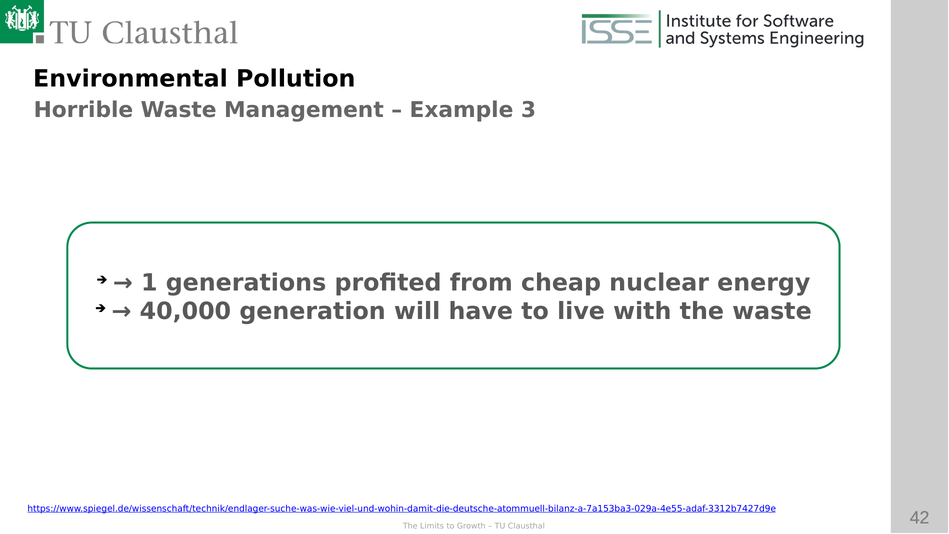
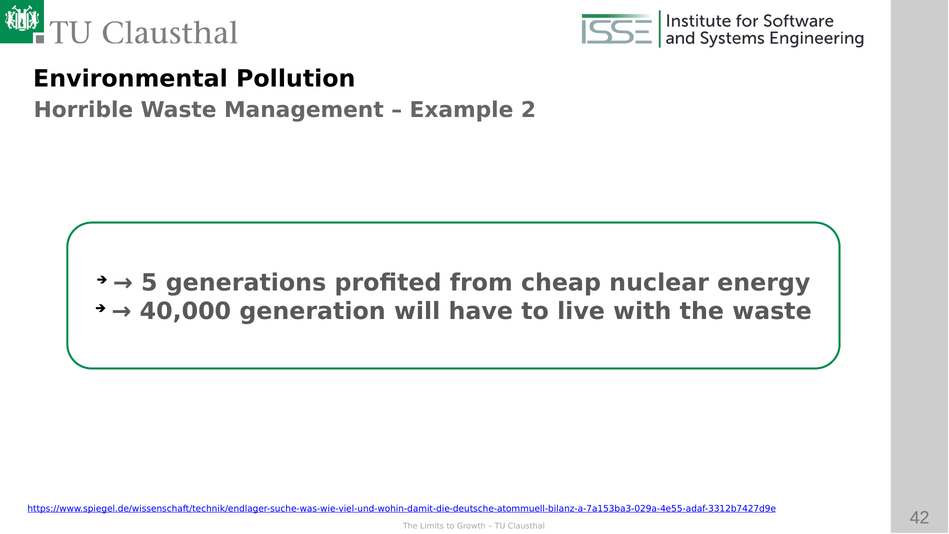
3: 3 -> 2 (528, 110)
1: 1 -> 5 (149, 283)
